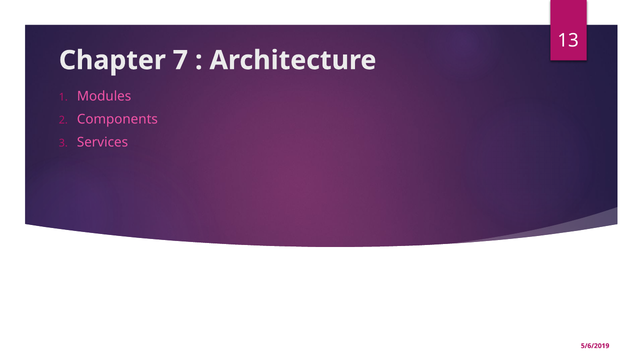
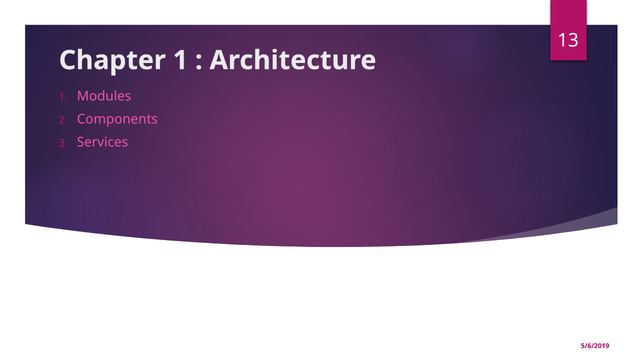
Chapter 7: 7 -> 1 (180, 60)
